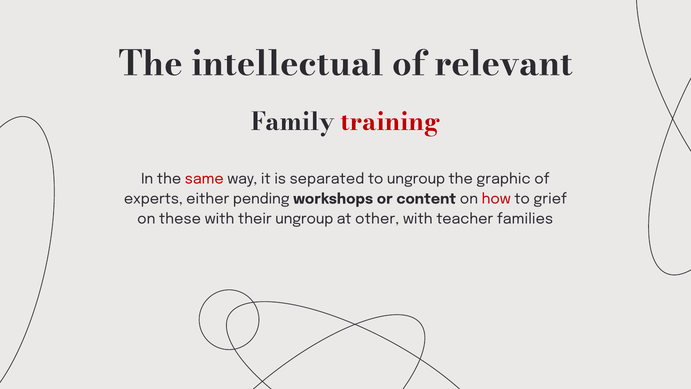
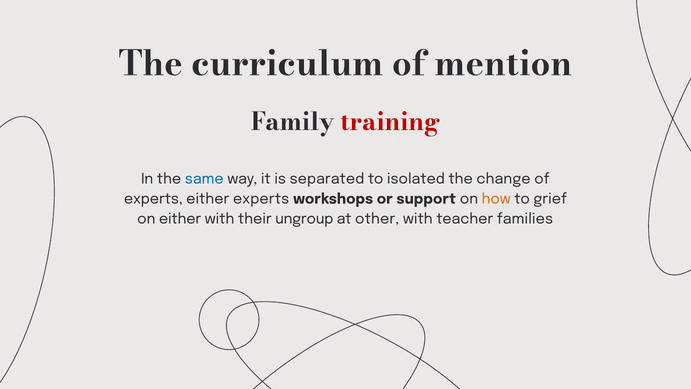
intellectual: intellectual -> curriculum (287, 64)
relevant: relevant -> mention (503, 64)
same colour: red -> blue (204, 179)
to ungroup: ungroup -> isolated (416, 179)
graphic: graphic -> change (504, 179)
either pending: pending -> experts (261, 199)
content: content -> support (426, 199)
how colour: red -> orange (496, 199)
on these: these -> either (180, 219)
